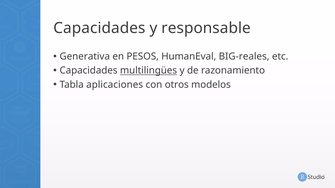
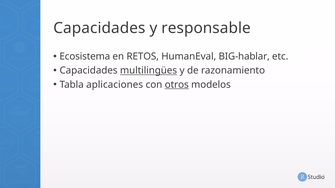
Generativa: Generativa -> Ecosistema (85, 57)
PESOS: PESOS -> RETOS (143, 57)
BIG-reales: BIG-reales -> BIG-hablar (244, 57)
otros underline: none -> present (177, 85)
